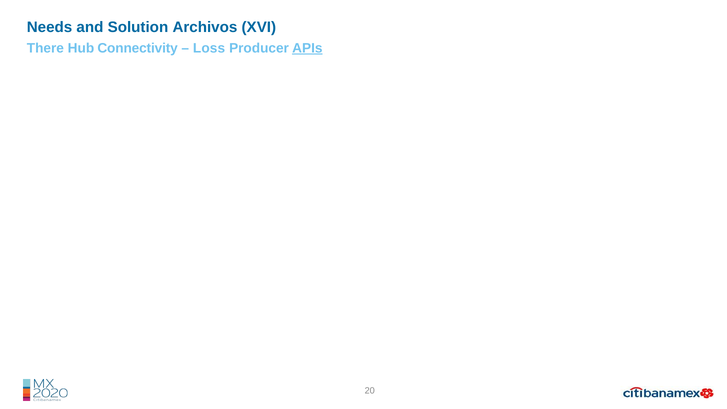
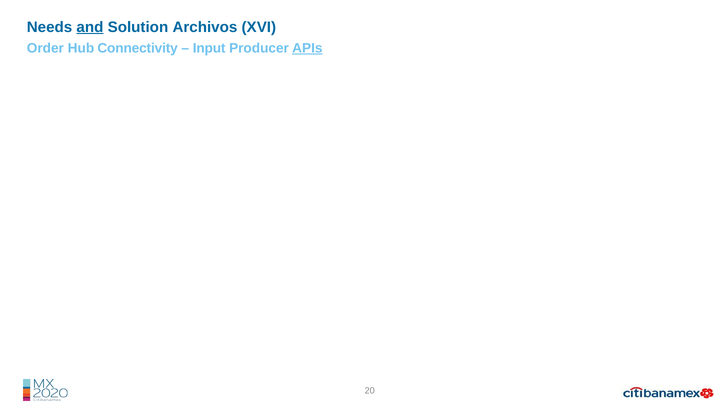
and underline: none -> present (90, 27)
There: There -> Order (45, 48)
Loss: Loss -> Input (209, 48)
